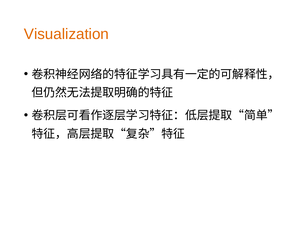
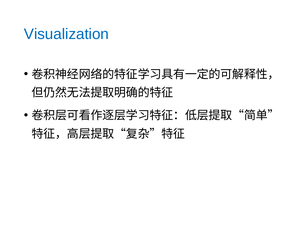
Visualization colour: orange -> blue (66, 34)
